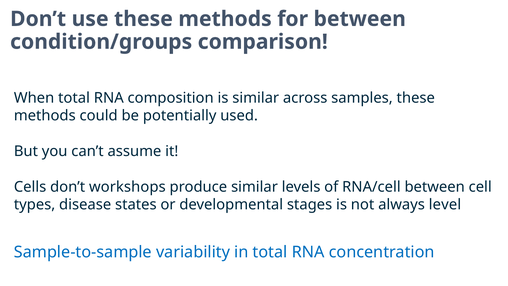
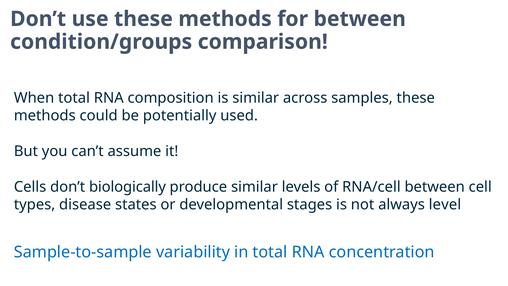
workshops: workshops -> biologically (127, 187)
